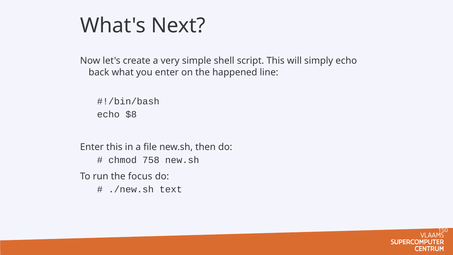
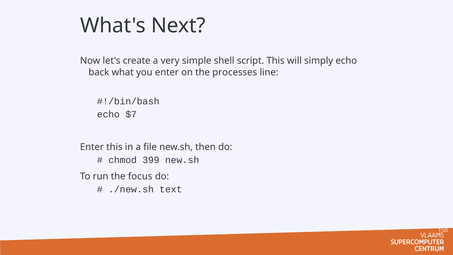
happened: happened -> processes (235, 72)
$8: $8 -> $7 (131, 114)
758: 758 -> 399 (151, 160)
